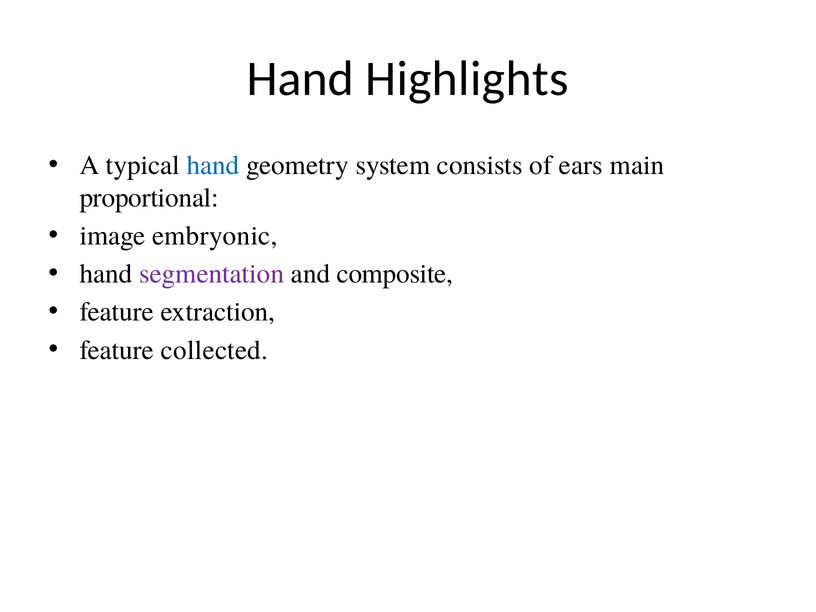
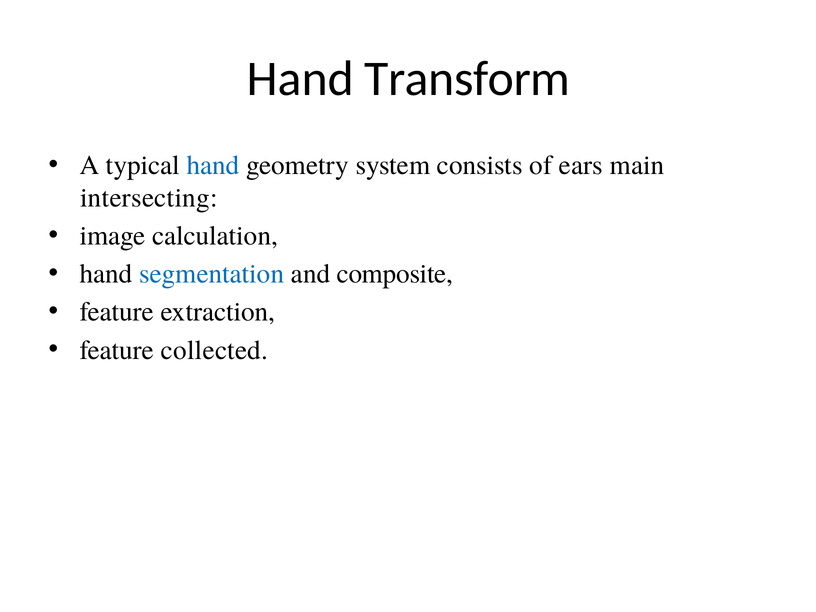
Highlights: Highlights -> Transform (467, 79)
proportional: proportional -> intersecting (149, 198)
embryonic: embryonic -> calculation (215, 236)
segmentation colour: purple -> blue (212, 274)
